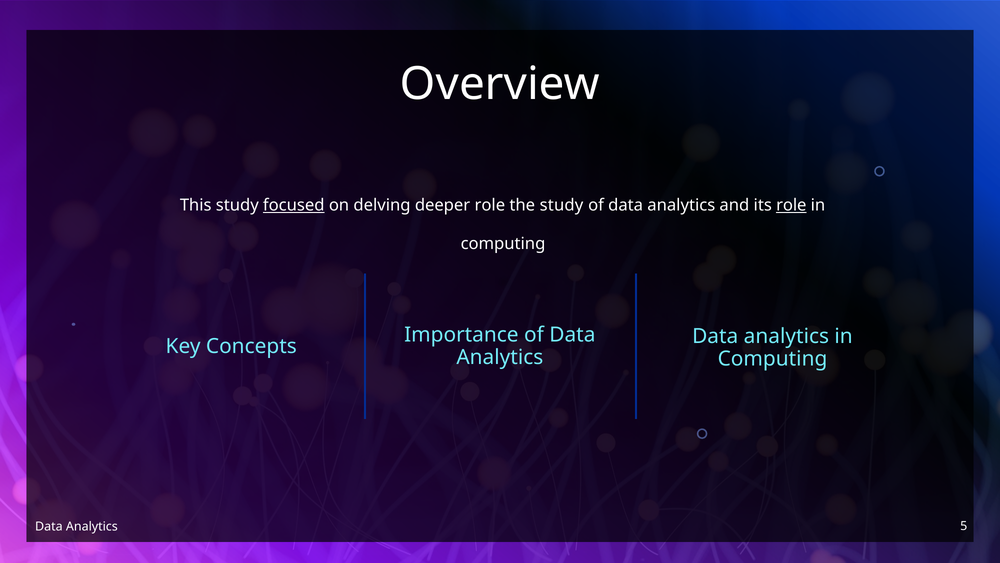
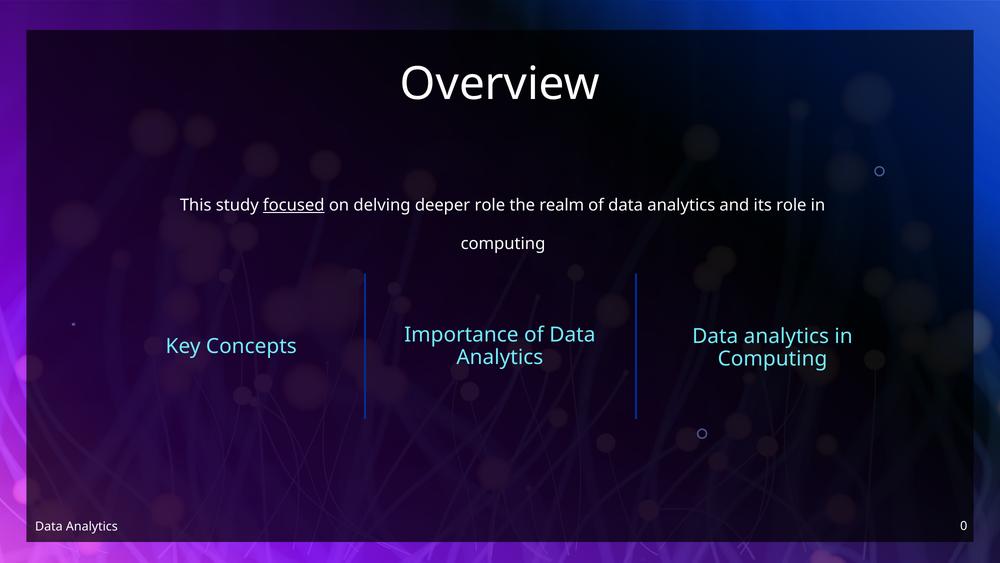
the study: study -> realm (562, 205)
role underline: present -> none (791, 205)
5: 5 -> 0 (964, 525)
